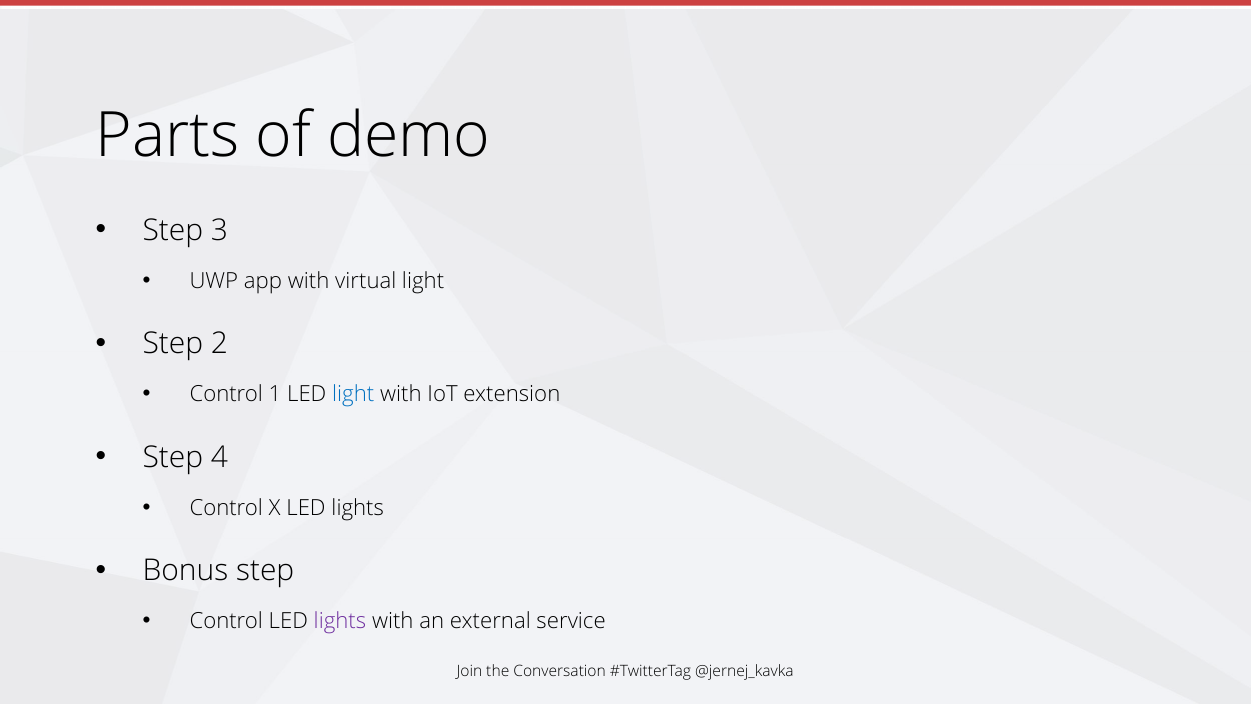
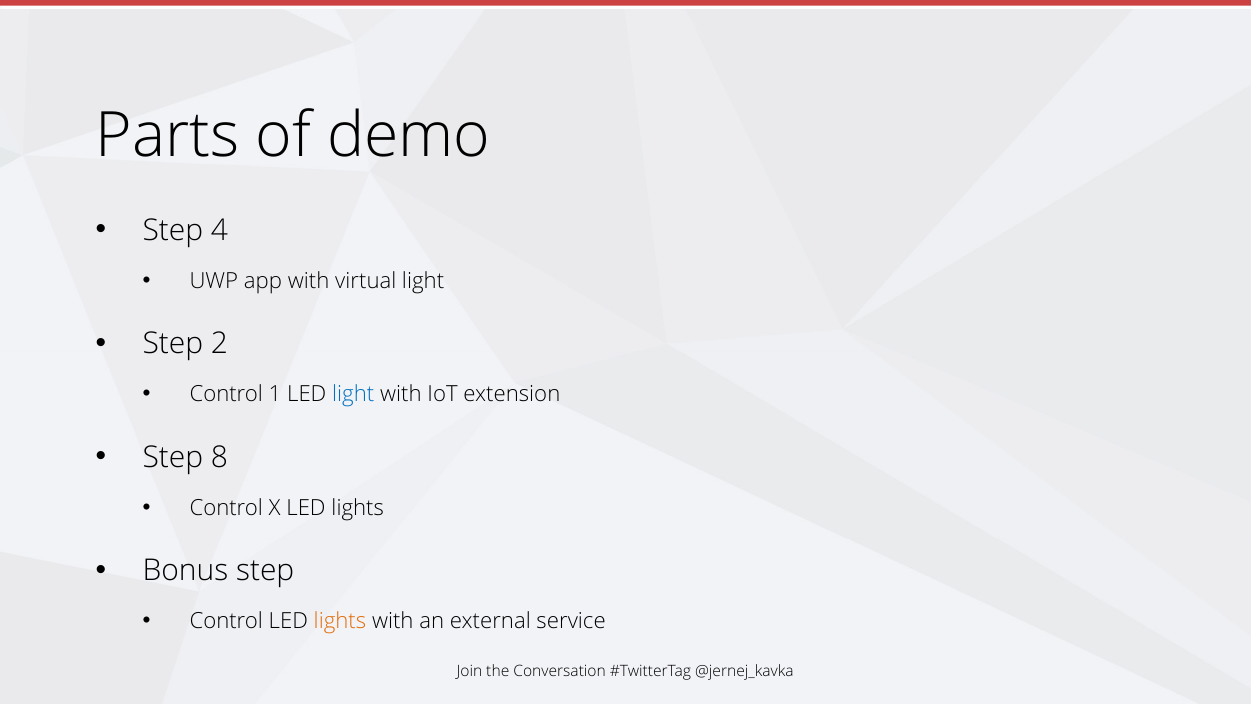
3: 3 -> 4 (220, 230)
4: 4 -> 8 (220, 457)
lights colour: purple -> orange (340, 621)
